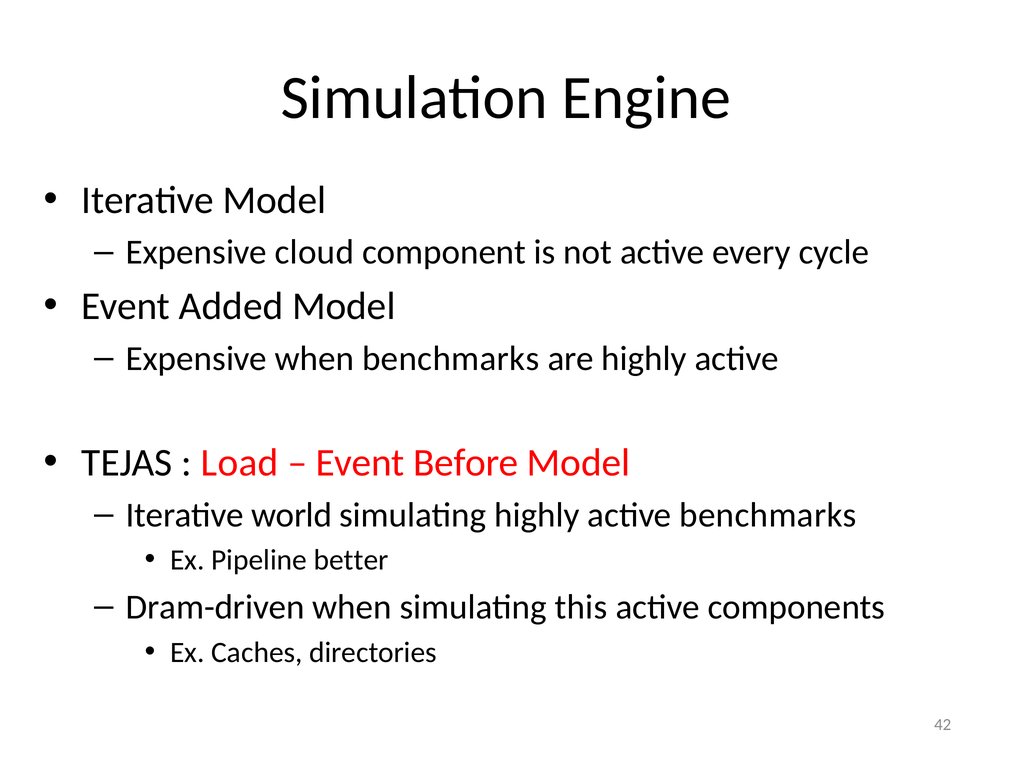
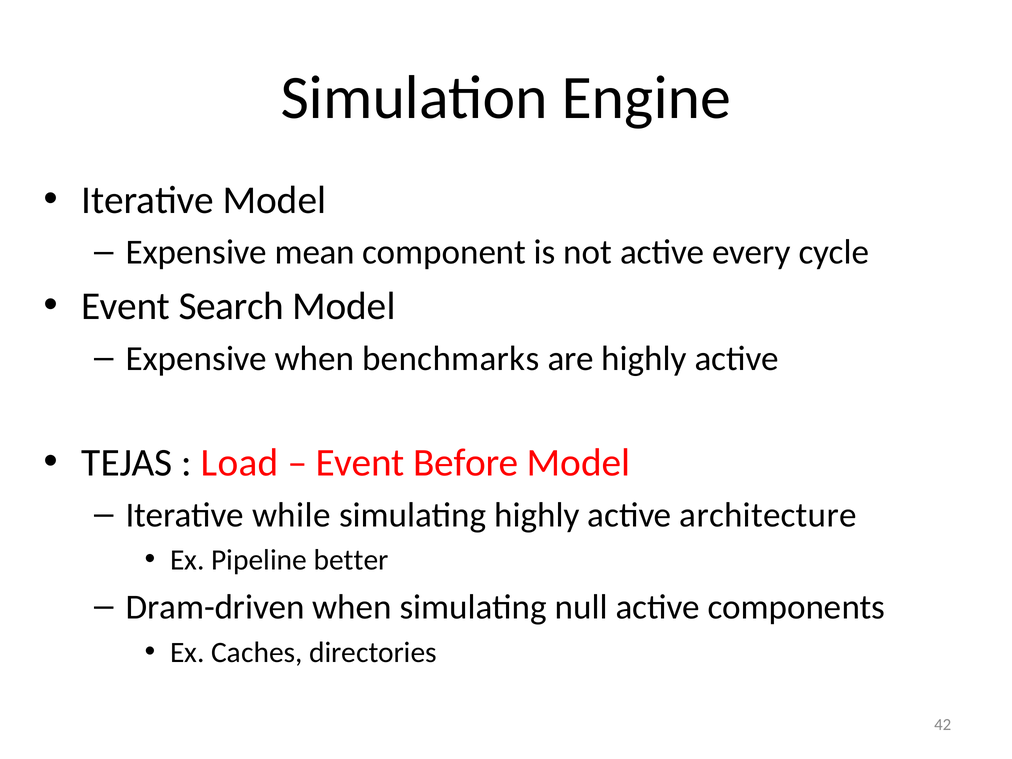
cloud: cloud -> mean (315, 252)
Added: Added -> Search (231, 306)
world: world -> while (291, 515)
active benchmarks: benchmarks -> architecture (768, 515)
this: this -> null (581, 607)
